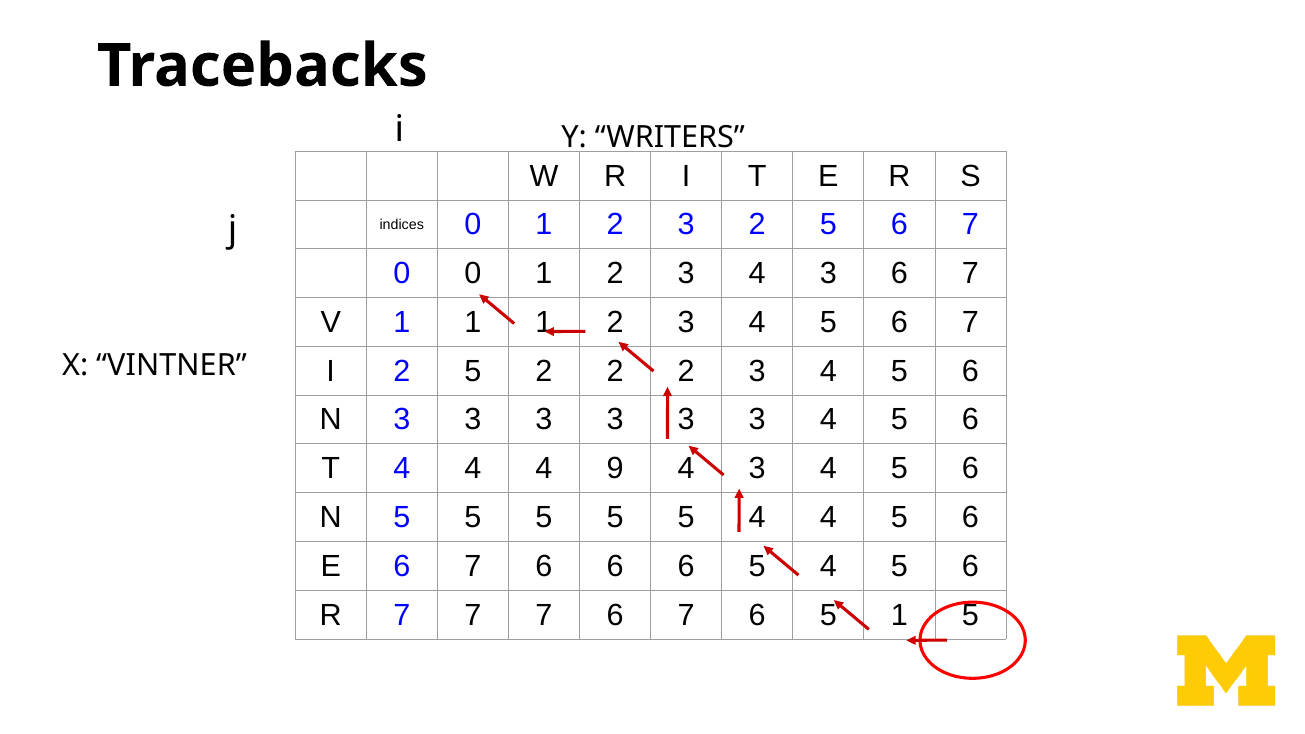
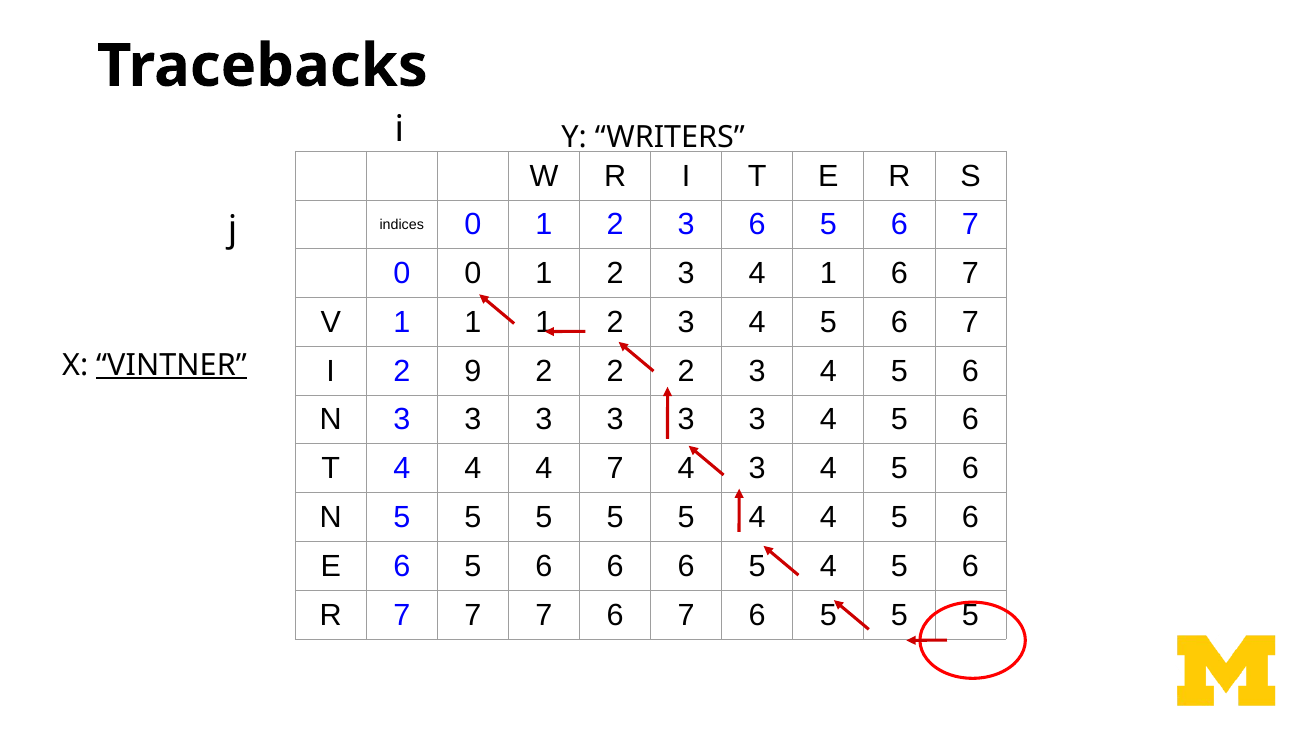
3 2: 2 -> 6 (757, 225)
3 4 3: 3 -> 1 (828, 274)
VINTNER underline: none -> present (172, 365)
I 2 5: 5 -> 9 (473, 371)
4 9: 9 -> 7 (615, 469)
E 6 7: 7 -> 5 (473, 566)
6 5 1: 1 -> 5 (899, 615)
